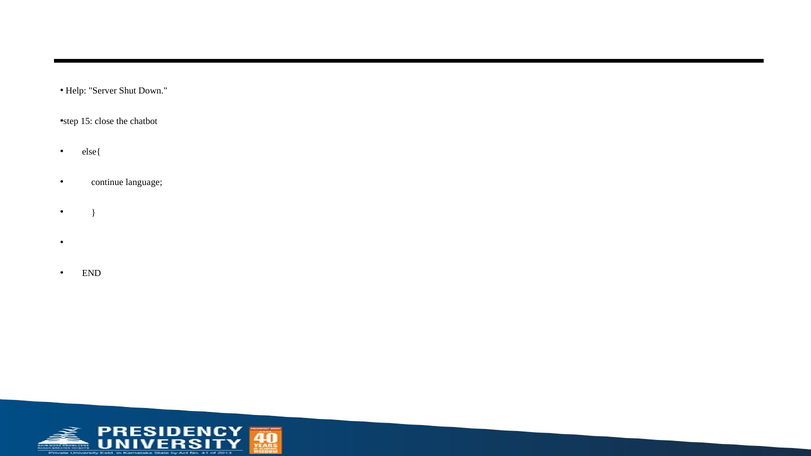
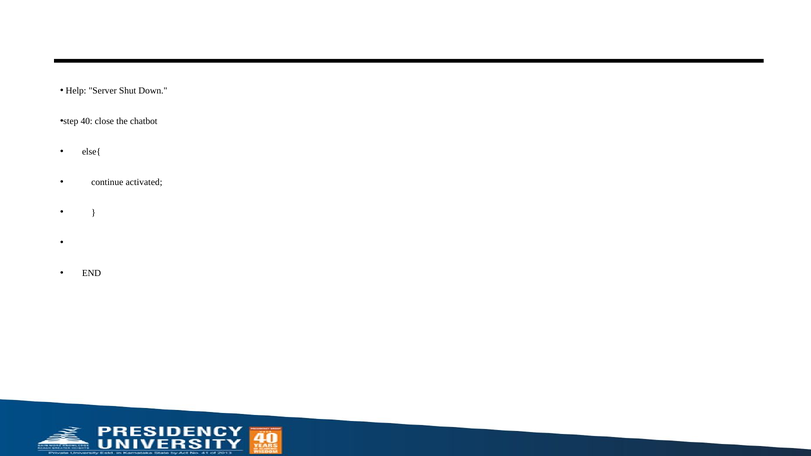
15: 15 -> 40 (87, 121)
language: language -> activated (144, 182)
